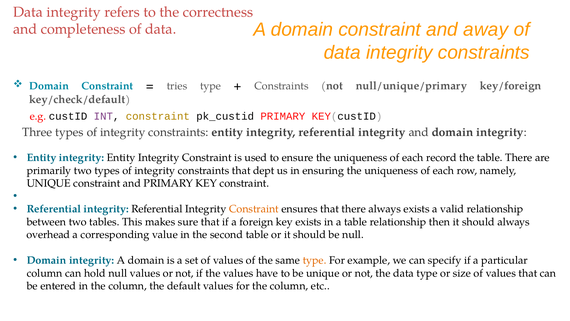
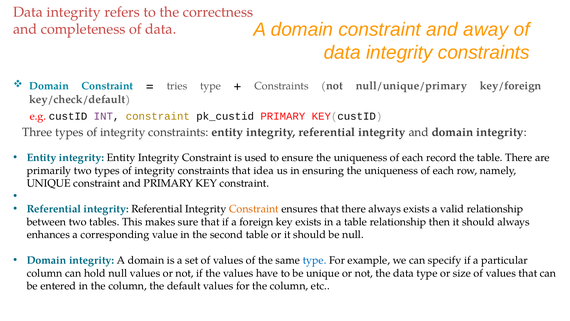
dept: dept -> idea (264, 170)
overhead: overhead -> enhances (48, 234)
type colour: orange -> blue (315, 260)
